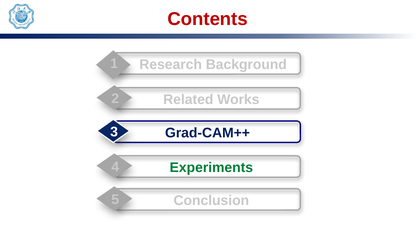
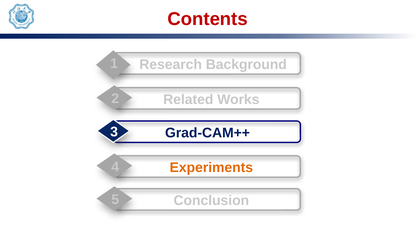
Experiments colour: green -> orange (211, 167)
